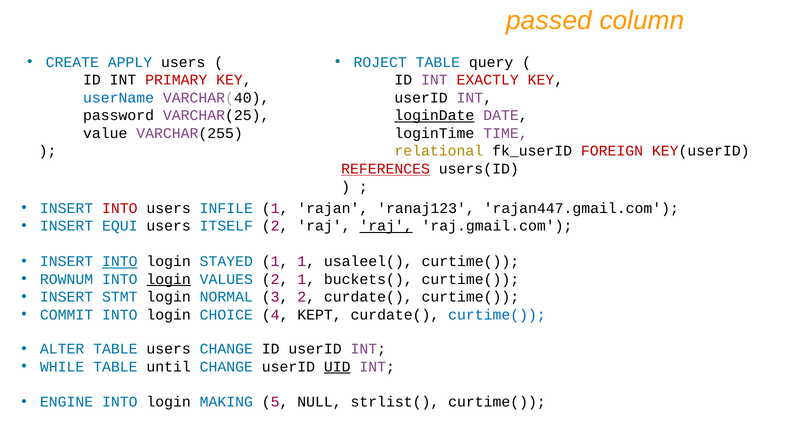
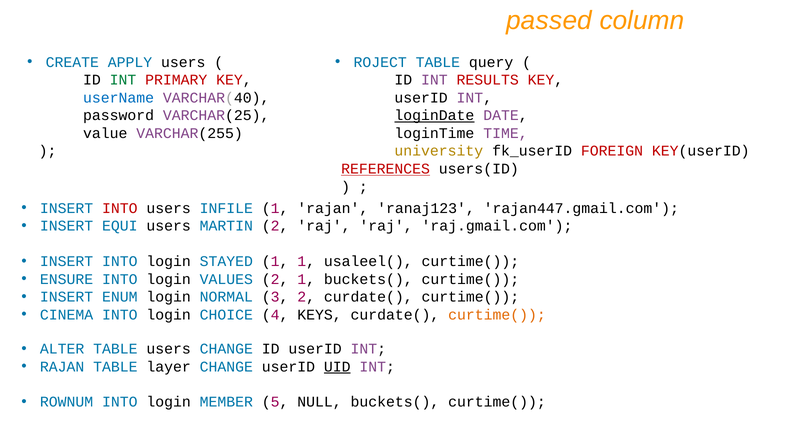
INT colour: black -> green (123, 80)
EXACTLY: EXACTLY -> RESULTS (488, 80)
relational: relational -> university (439, 151)
ITSELF: ITSELF -> MARTIN (226, 226)
raj underline: present -> none (386, 226)
INTO underline: present -> none (120, 261)
ROWNUM: ROWNUM -> ENSURE (67, 279)
login underline: present -> none (169, 279)
STMT: STMT -> ENUM (120, 297)
COMMIT: COMMIT -> CINEMA (67, 315)
KEPT: KEPT -> KEYS (320, 315)
curtime( colour: blue -> orange (497, 315)
WHILE: WHILE -> RAJAN (62, 367)
until: until -> layer (169, 367)
ENGINE: ENGINE -> ROWNUM (67, 402)
MAKING: MAKING -> MEMBER (226, 402)
NULL strlist(: strlist( -> buckets( (395, 402)
